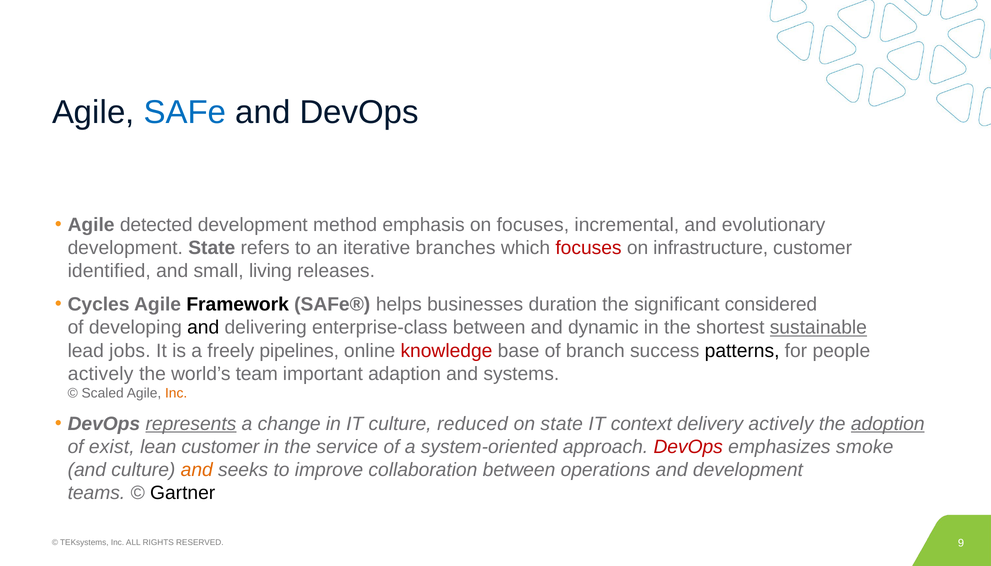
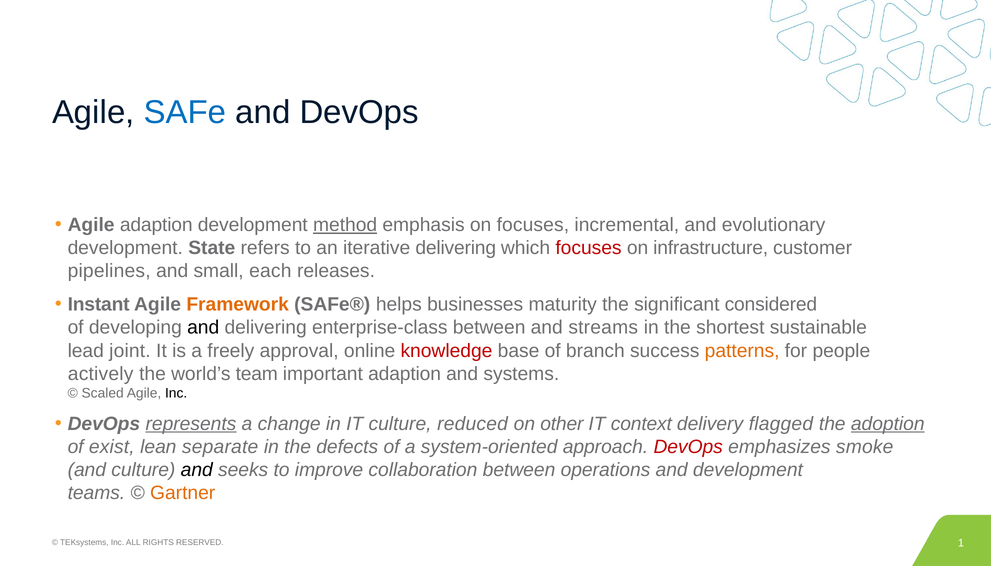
Agile detected: detected -> adaption (156, 225)
method underline: none -> present (345, 225)
iterative branches: branches -> delivering (456, 248)
identified: identified -> pipelines (109, 271)
living: living -> each (270, 271)
Cycles: Cycles -> Instant (99, 305)
Framework colour: black -> orange (238, 305)
duration: duration -> maturity (563, 305)
dynamic: dynamic -> streams (603, 328)
sustainable underline: present -> none (818, 328)
jobs: jobs -> joint (130, 351)
pipelines: pipelines -> approval (299, 351)
patterns colour: black -> orange (742, 351)
Inc colour: orange -> black (176, 393)
on state: state -> other (562, 424)
delivery actively: actively -> flagged (781, 424)
lean customer: customer -> separate (220, 447)
service: service -> defects (347, 447)
and colour: orange -> black (197, 470)
Gartner colour: black -> orange (183, 493)
9: 9 -> 1 (961, 543)
